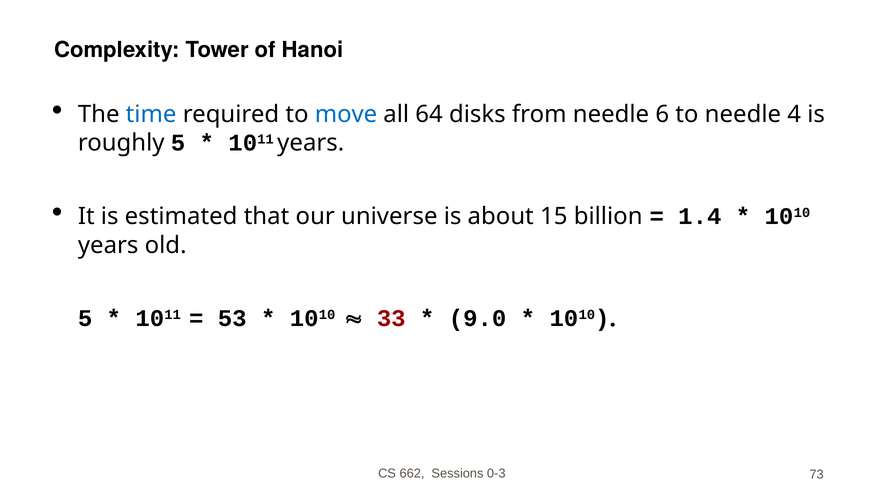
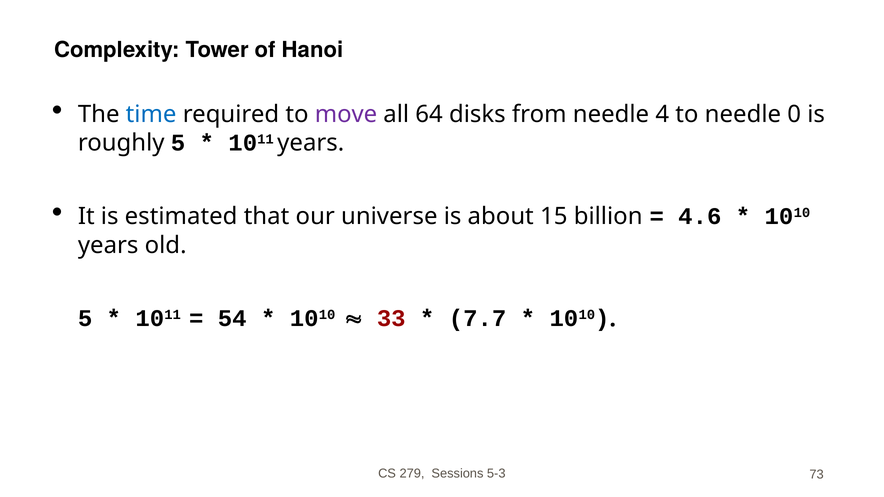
move colour: blue -> purple (346, 114)
6: 6 -> 4 (662, 114)
4: 4 -> 0 (794, 114)
1.4: 1.4 -> 4.6 (700, 217)
53: 53 -> 54 (232, 319)
9.0: 9.0 -> 7.7 (478, 319)
662: 662 -> 279 (412, 474)
0-3: 0-3 -> 5-3 (496, 474)
